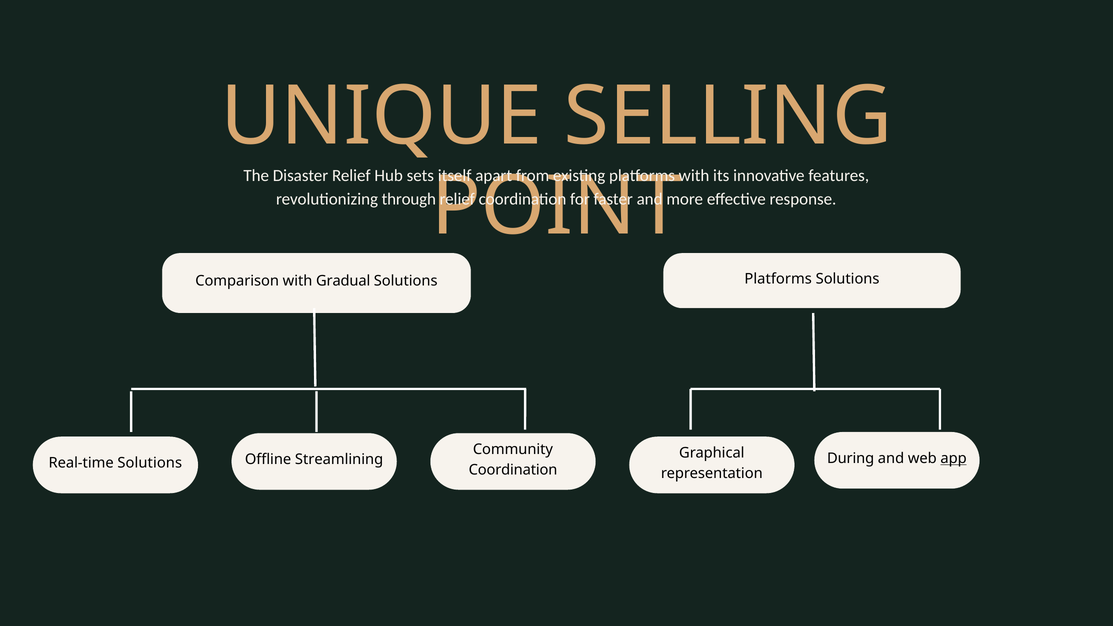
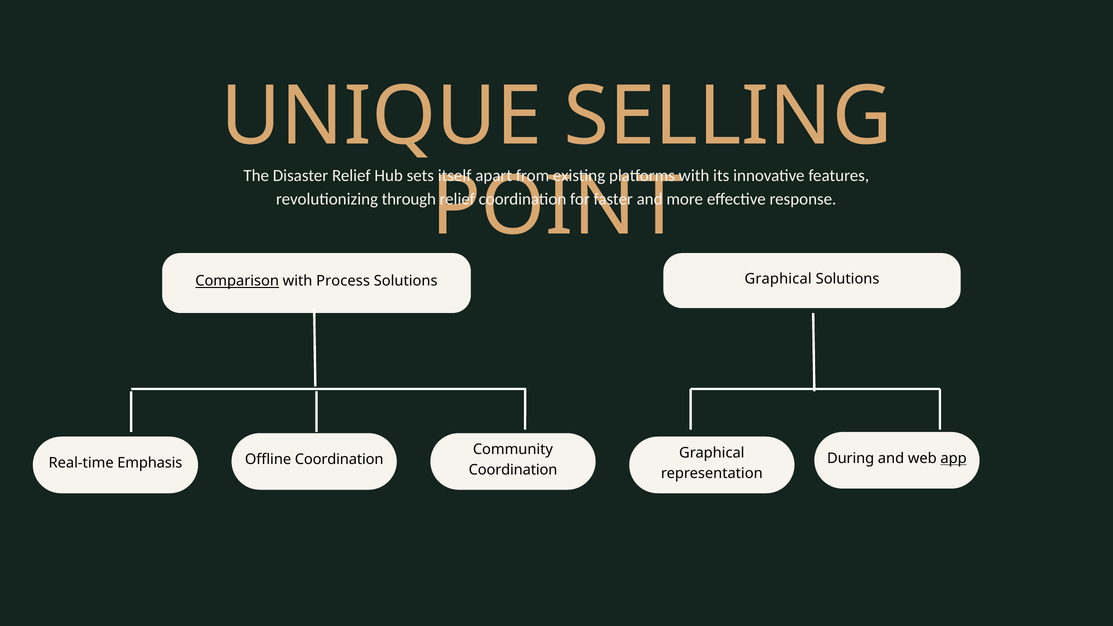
Platforms: Platforms -> Graphical (778, 279)
Comparison underline: none -> present (237, 281)
Gradual: Gradual -> Process (343, 281)
Real-time Solutions: Solutions -> Emphasis (150, 463)
Offline Streamlining: Streamlining -> Coordination (339, 460)
